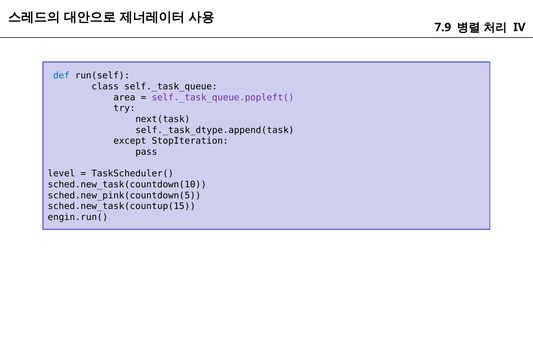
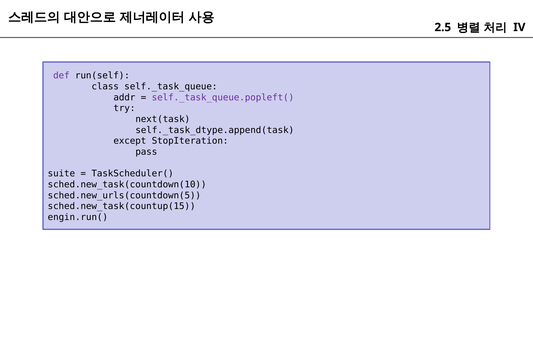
7.9: 7.9 -> 2.5 (443, 27)
def colour: blue -> purple (61, 76)
area: area -> addr (124, 97)
level: level -> suite (61, 174)
sched.new_pink(countdown(5: sched.new_pink(countdown(5 -> sched.new_urls(countdown(5 (124, 195)
